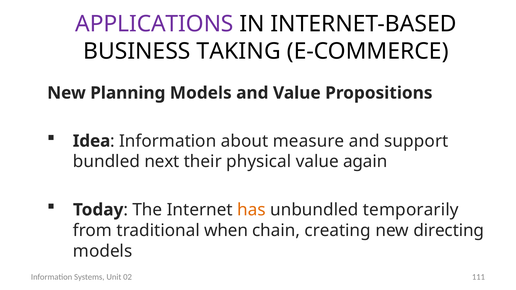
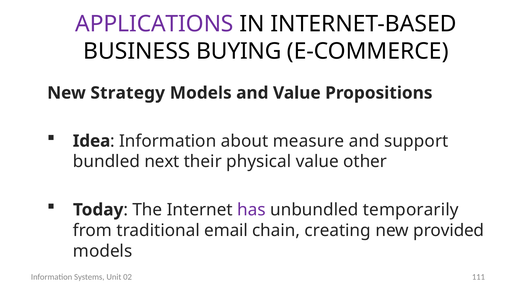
TAKING: TAKING -> BUYING (239, 51)
Planning: Planning -> Strategy (128, 93)
again: again -> other (365, 162)
has colour: orange -> purple (251, 210)
when: when -> email (226, 231)
directing: directing -> provided (449, 231)
